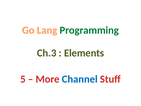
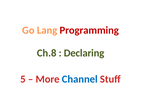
Programming colour: green -> red (89, 30)
Ch.3: Ch.3 -> Ch.8 (47, 53)
Elements: Elements -> Declaring (84, 53)
